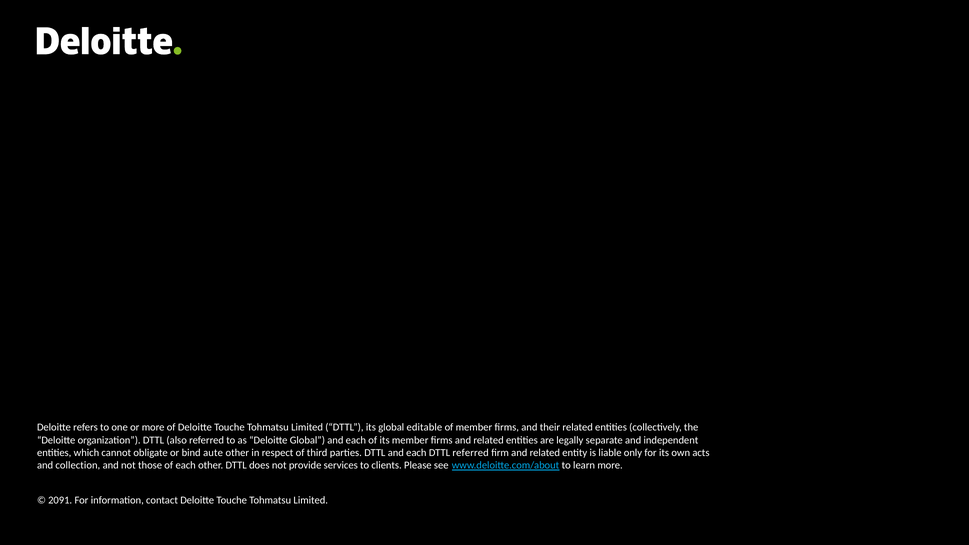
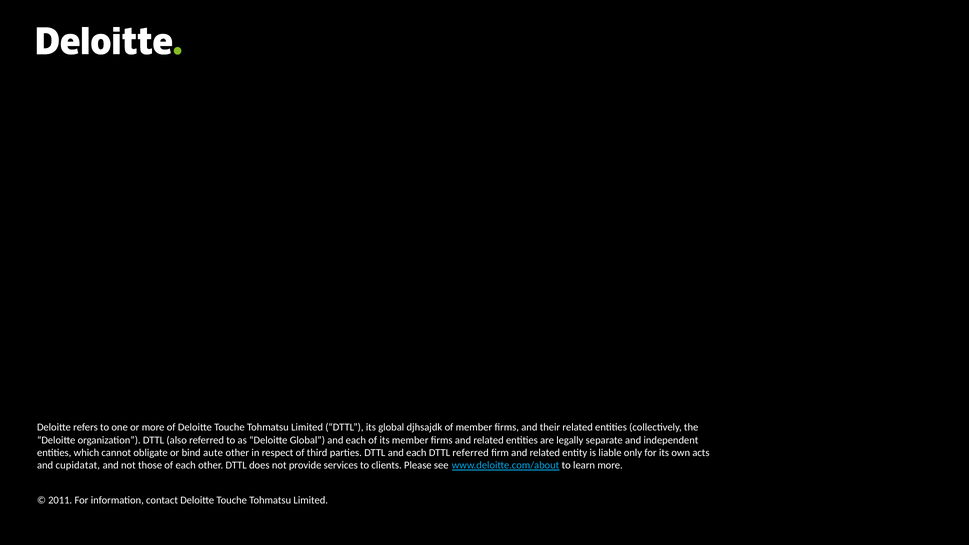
editable: editable -> djhsajdk (424, 427)
collection: collection -> cupidatat (78, 466)
2091: 2091 -> 2011 (60, 500)
